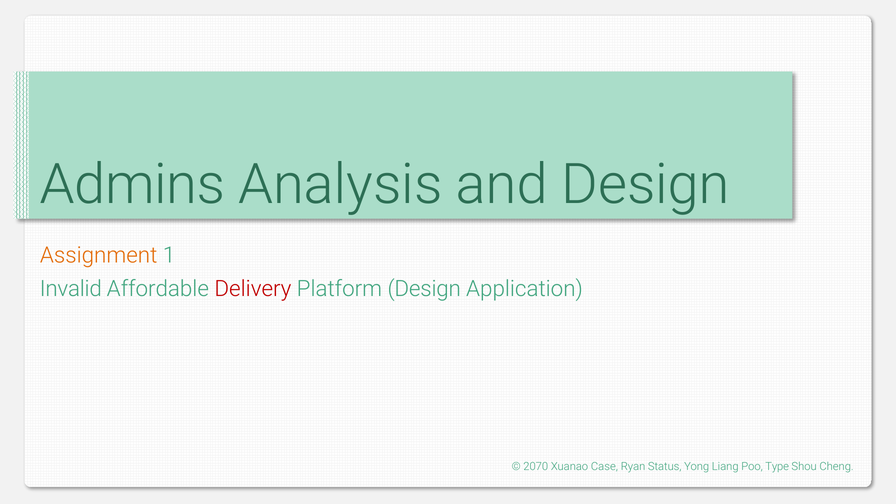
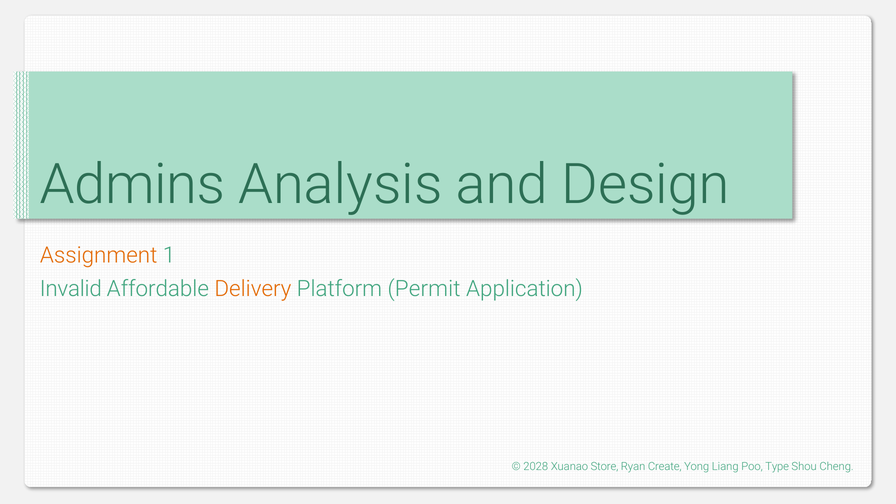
Delivery colour: red -> orange (253, 289)
Platform Design: Design -> Permit (424, 289)
2070: 2070 -> 2028 (536, 467)
Case: Case -> Store (605, 467)
Status: Status -> Create (665, 467)
